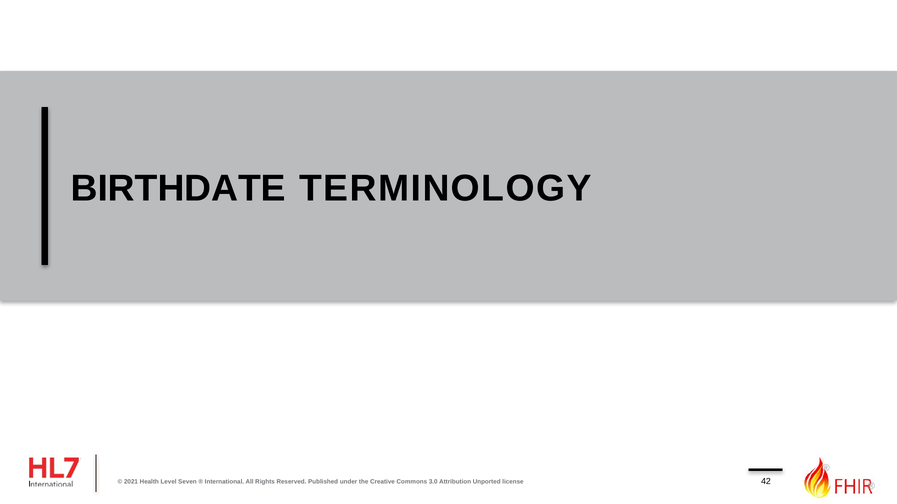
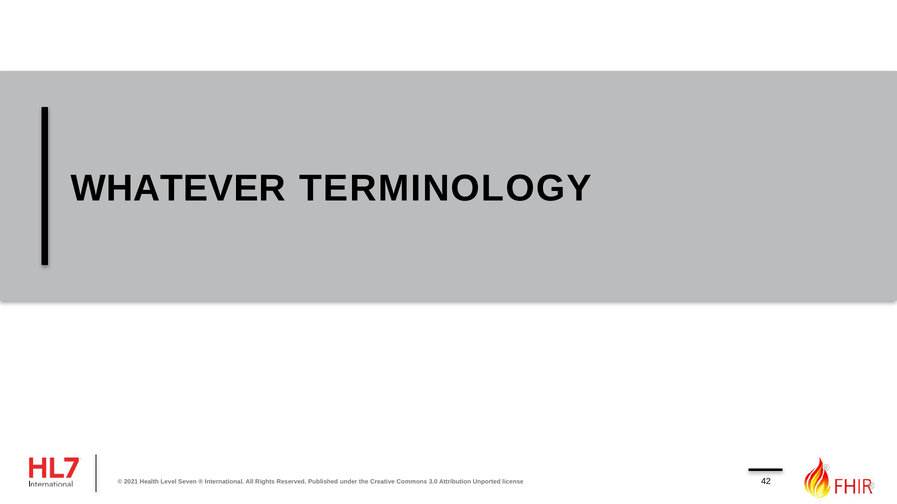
BIRTHDATE: BIRTHDATE -> WHATEVER (178, 189)
